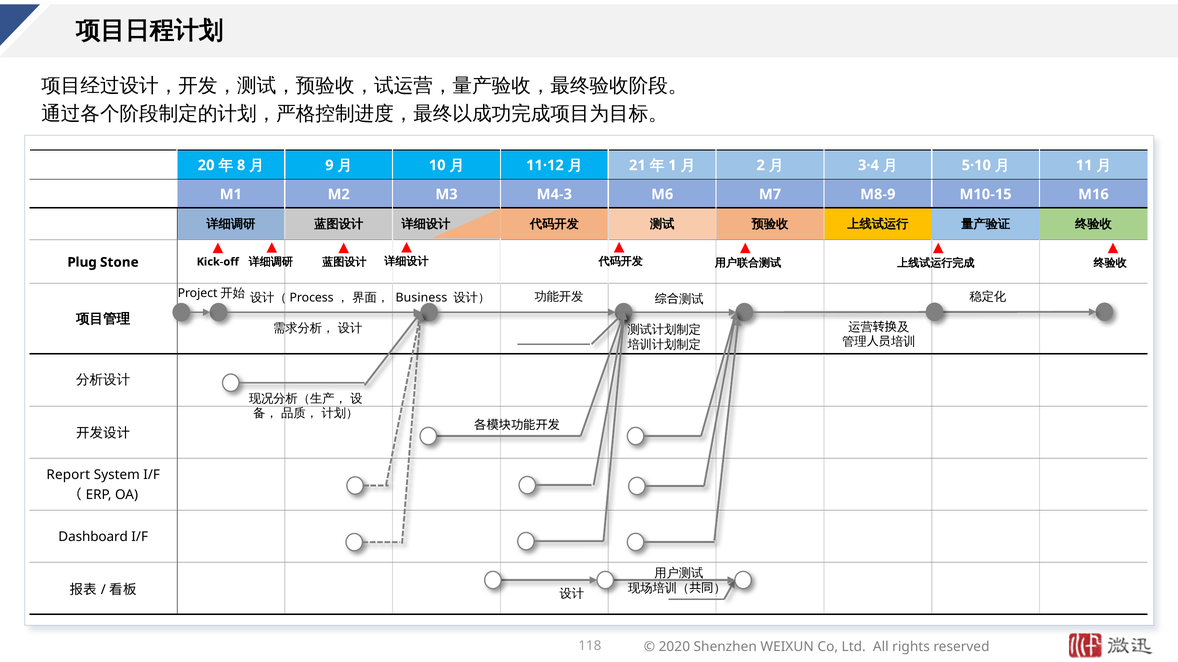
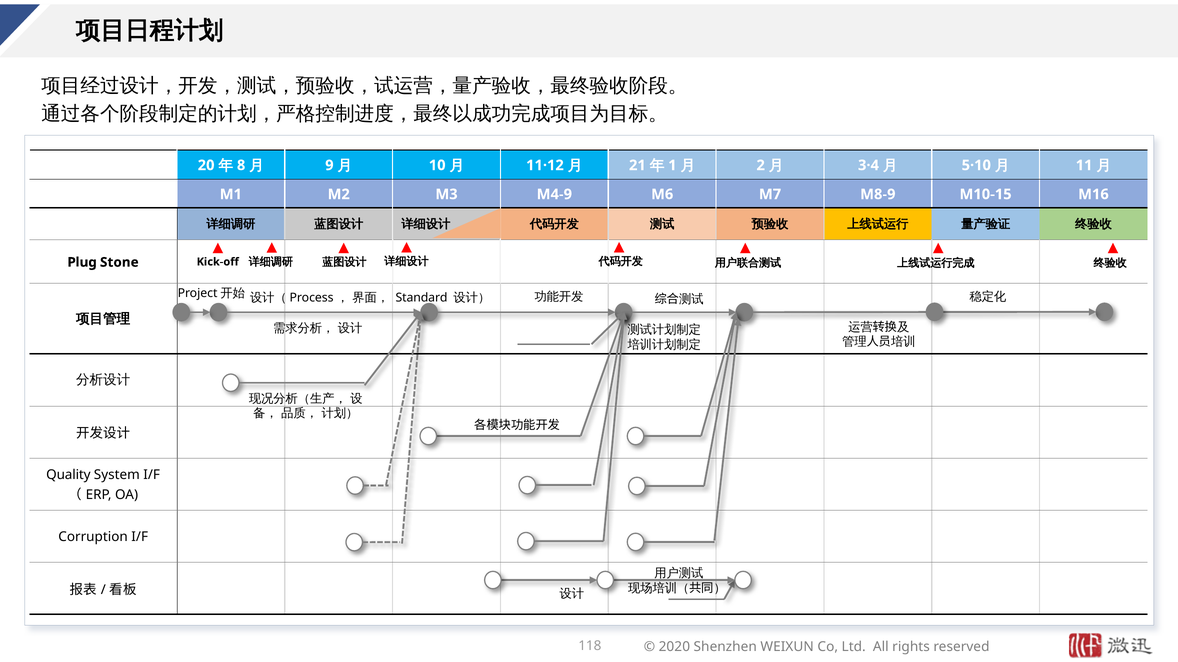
M4-3: M4-3 -> M4-9 (554, 194)
Business: Business -> Standard (422, 298)
Report: Report -> Quality (68, 475)
Dashboard: Dashboard -> Corruption (93, 537)
